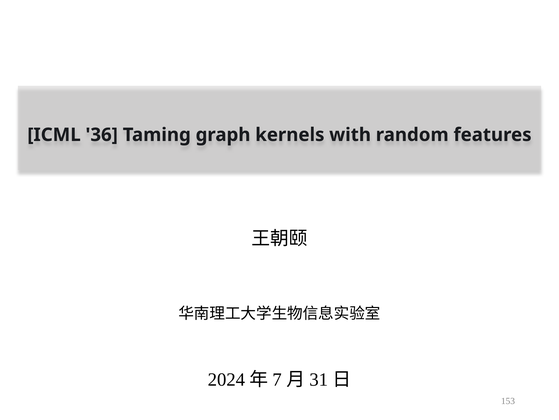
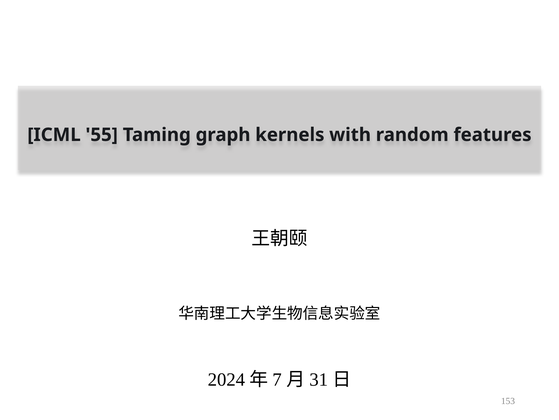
36: 36 -> 55 (102, 135)
